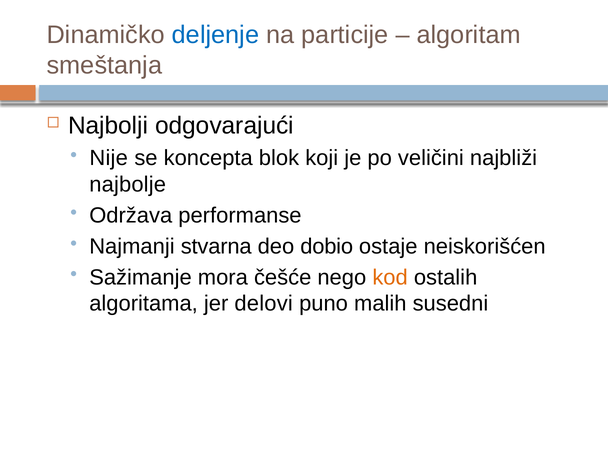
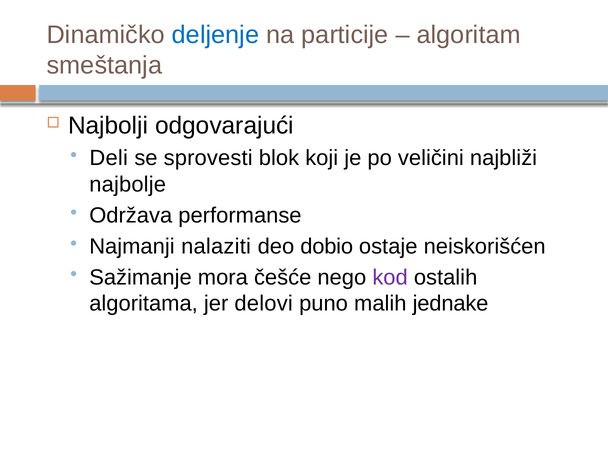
Nije: Nije -> Deli (109, 158)
koncepta: koncepta -> sprovesti (208, 158)
stvarna: stvarna -> nalaziti (216, 246)
kod colour: orange -> purple (390, 277)
susedni: susedni -> jednake (451, 304)
